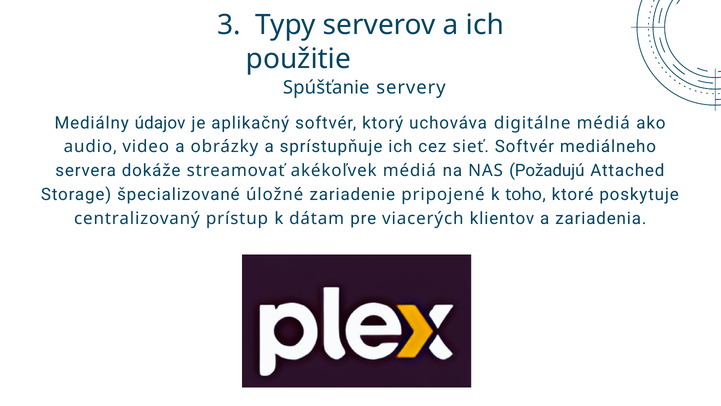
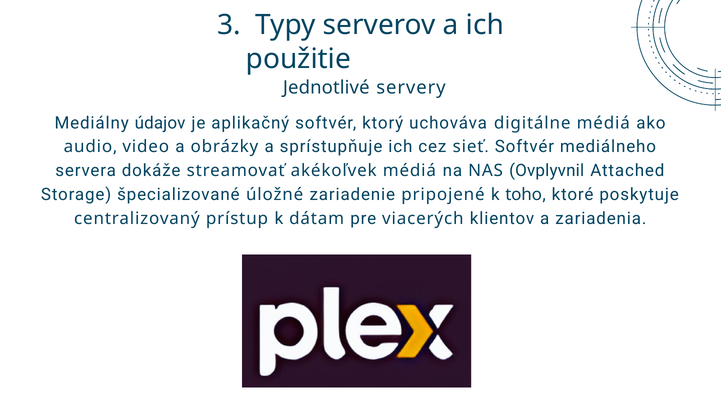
Spúšťanie: Spúšťanie -> Jednotlivé (326, 87)
Požadujú: Požadujú -> Ovplyvnil (547, 171)
